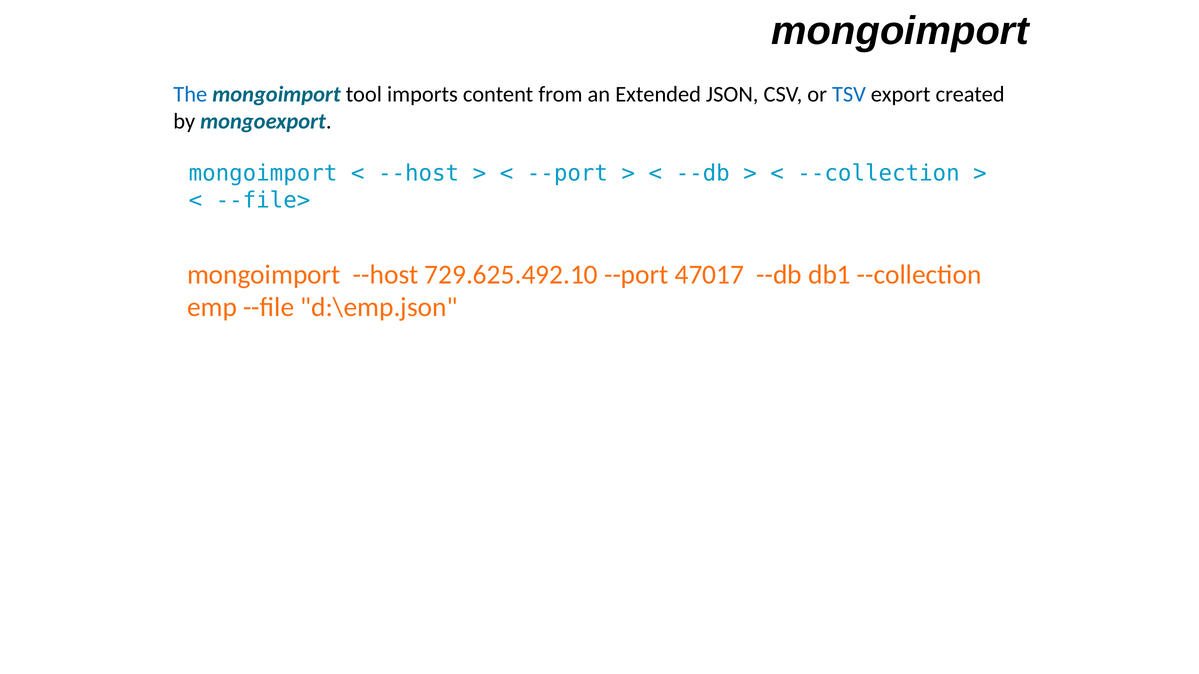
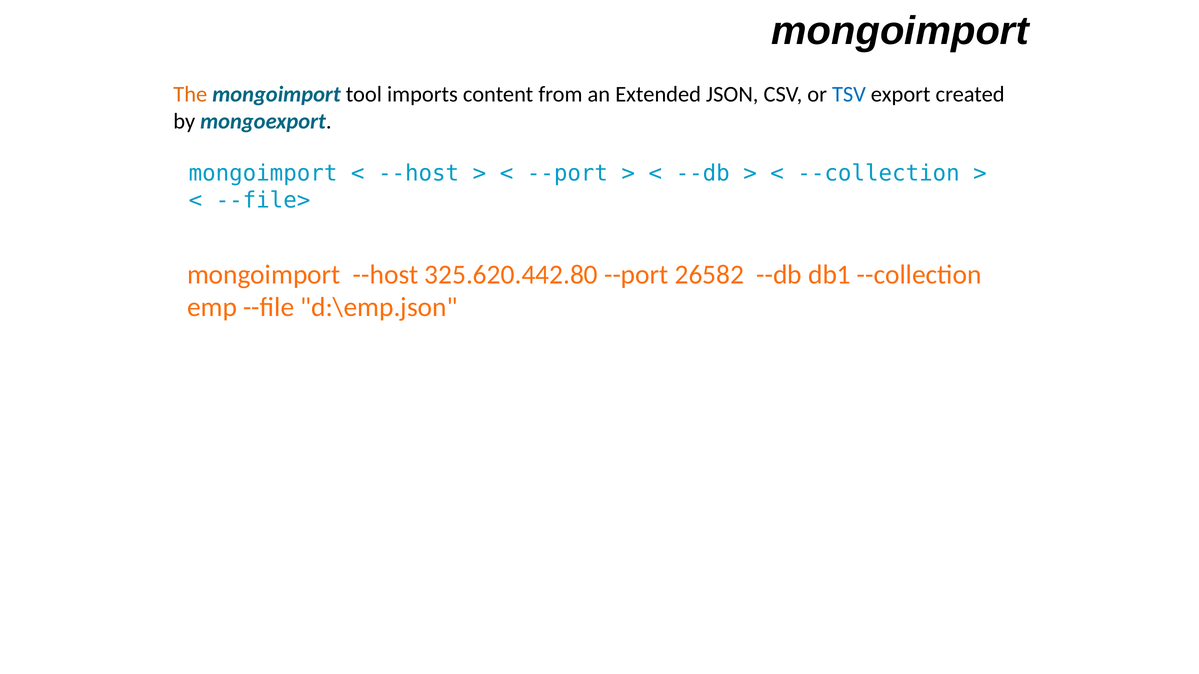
The colour: blue -> orange (190, 94)
729.625.492.10: 729.625.492.10 -> 325.620.442.80 (511, 275)
47017: 47017 -> 26582 (709, 275)
